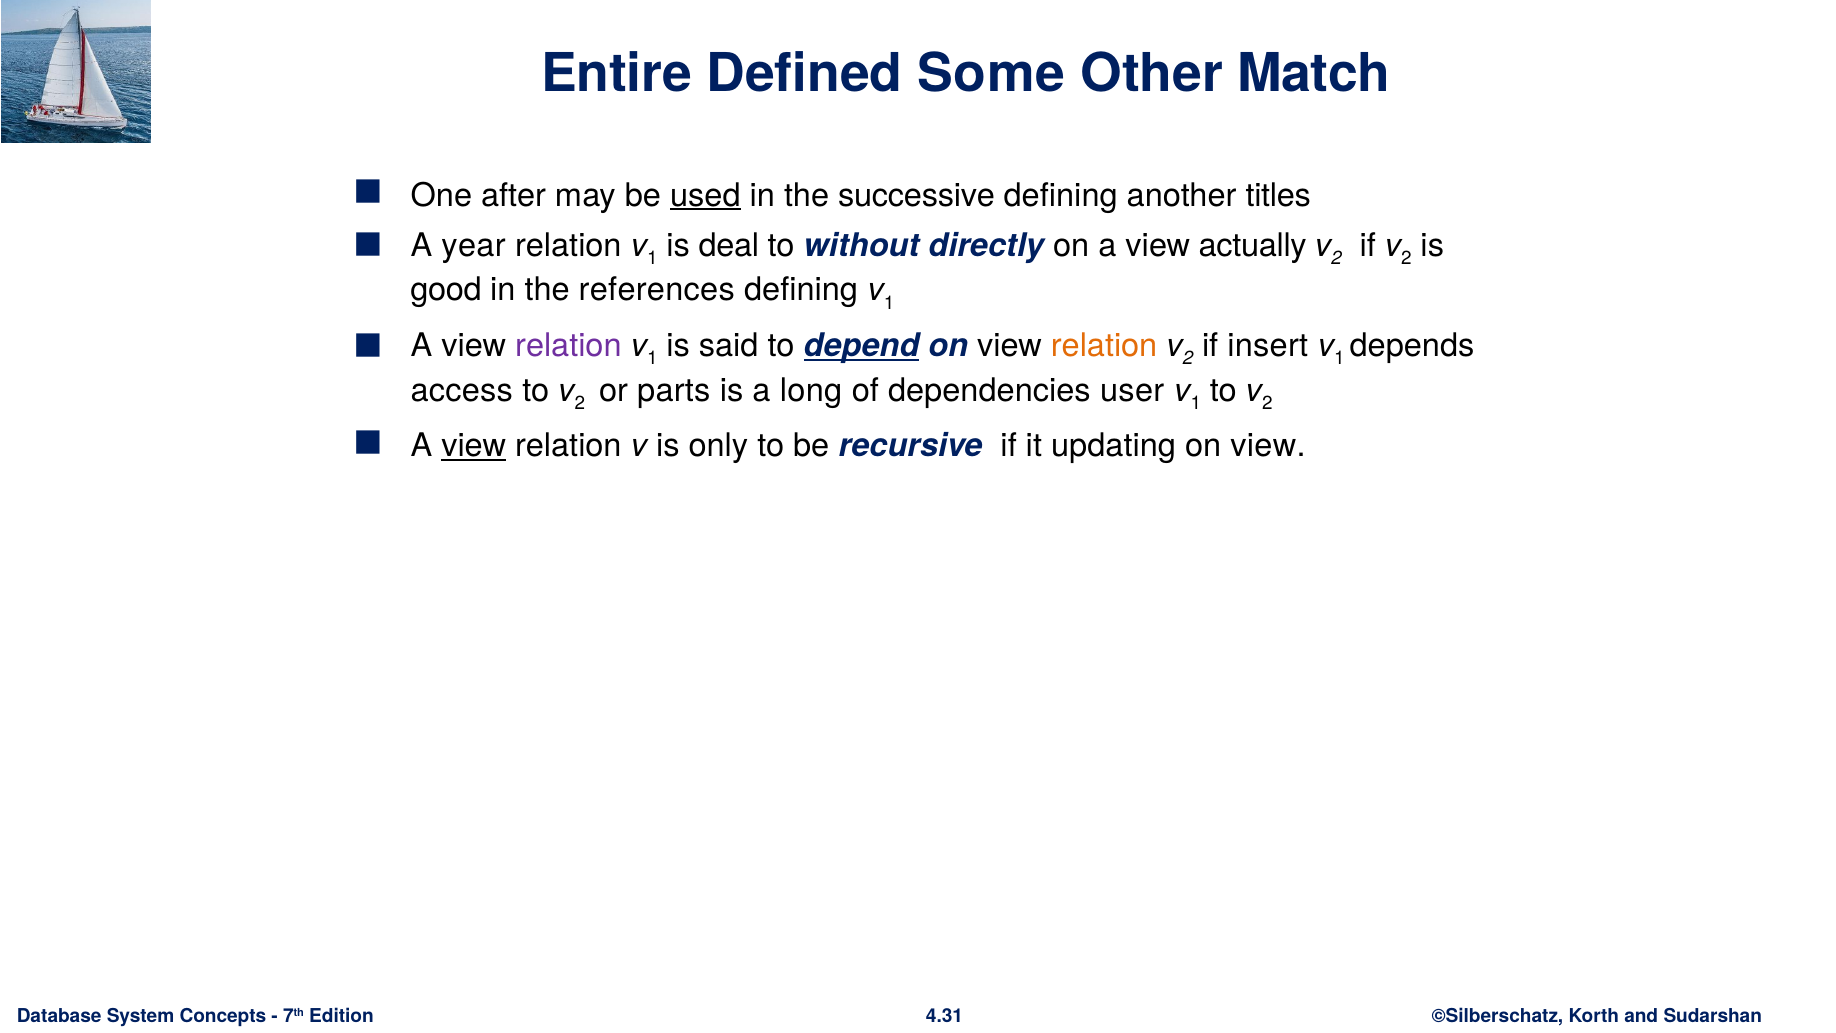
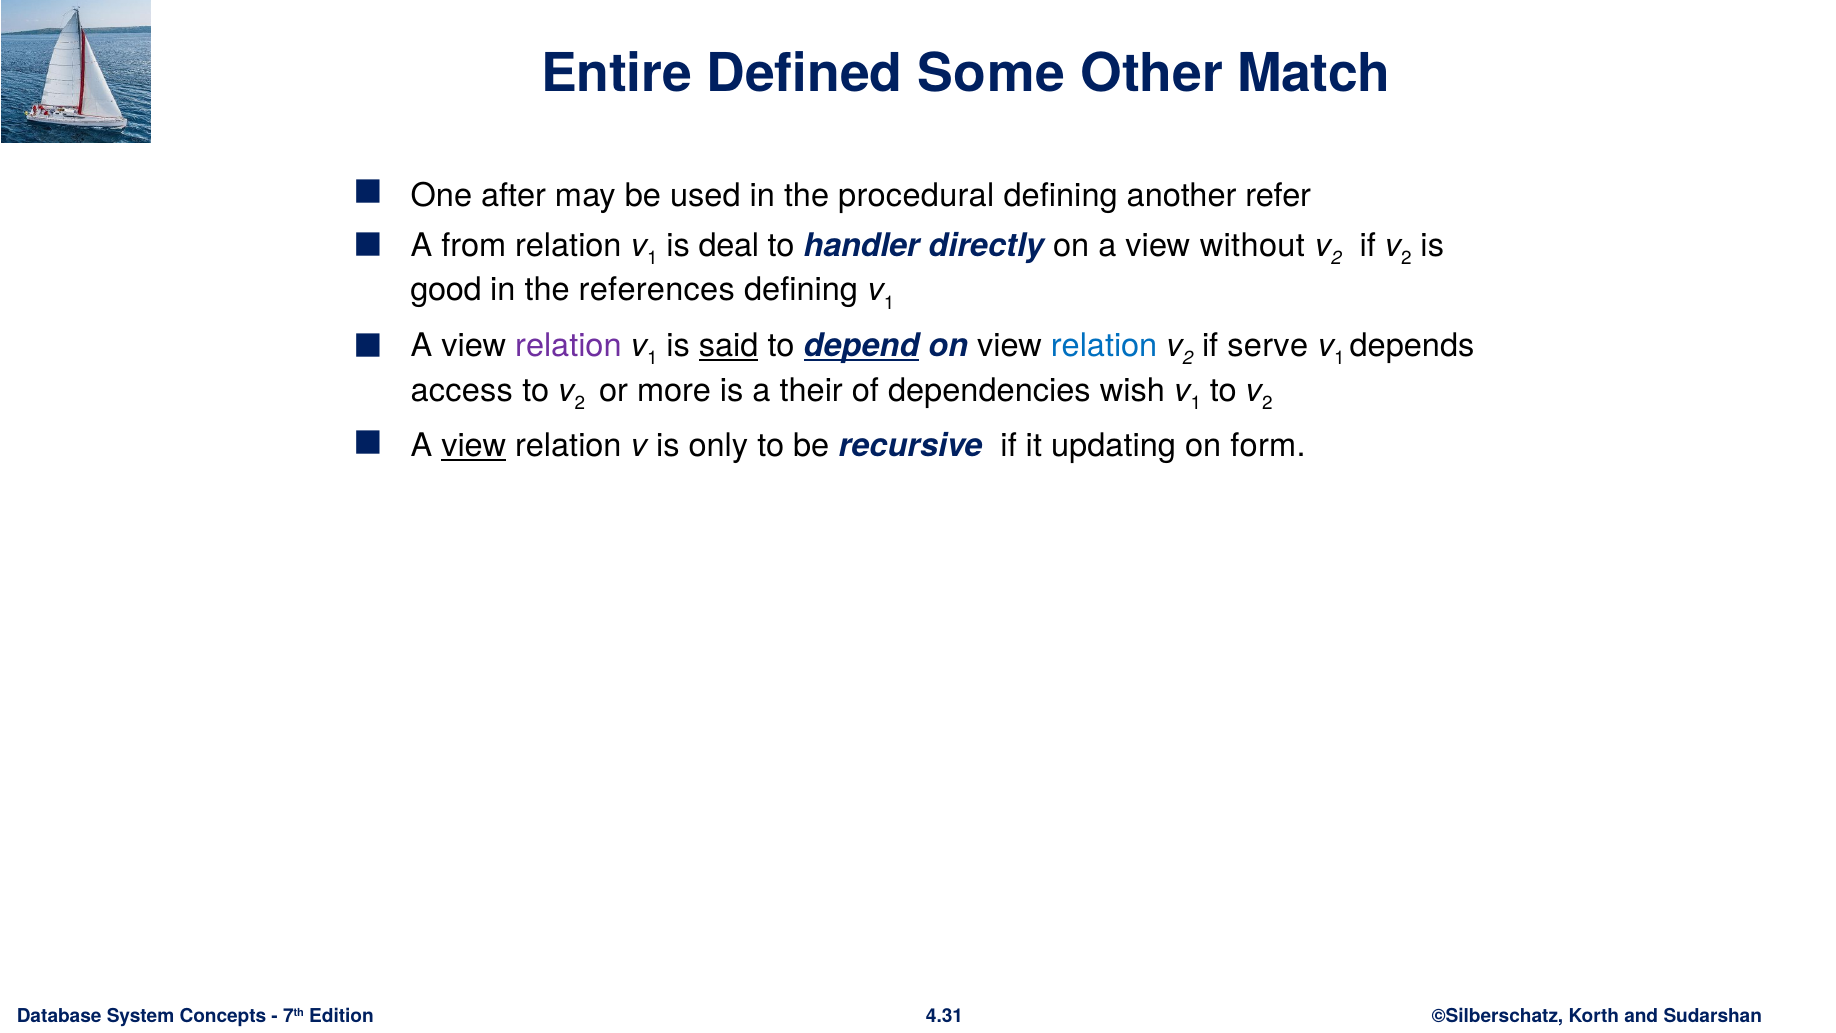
used underline: present -> none (705, 195)
successive: successive -> procedural (916, 195)
titles: titles -> refer (1278, 195)
year: year -> from (474, 246)
without: without -> handler (862, 246)
actually: actually -> without (1252, 246)
said underline: none -> present (729, 346)
relation colour: orange -> blue (1104, 346)
insert: insert -> serve (1268, 346)
parts: parts -> more (674, 390)
long: long -> their (811, 390)
user: user -> wish (1132, 390)
view: view -> form (1268, 446)
